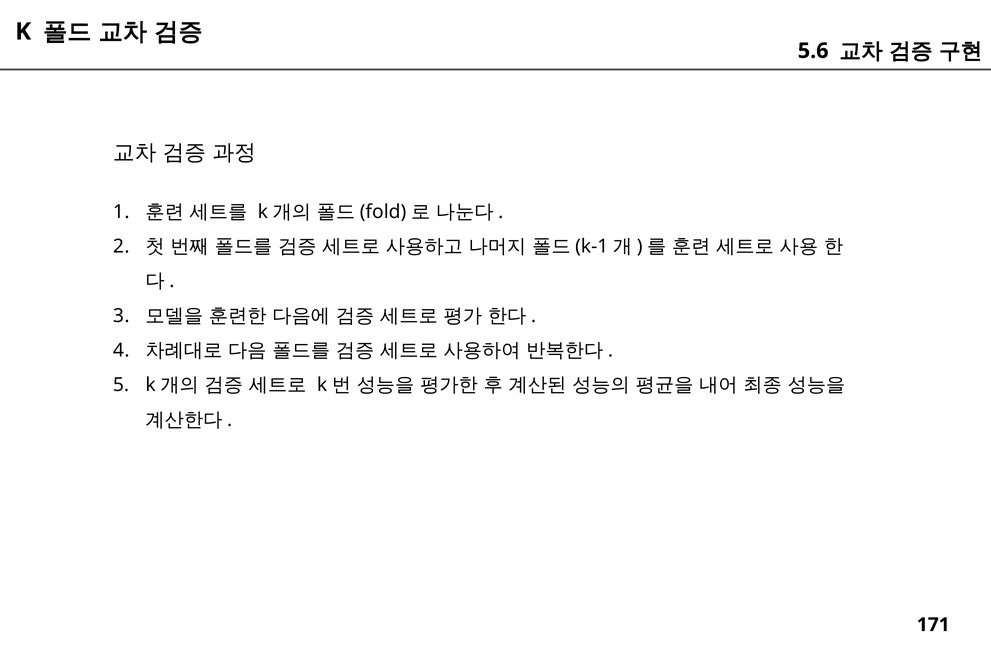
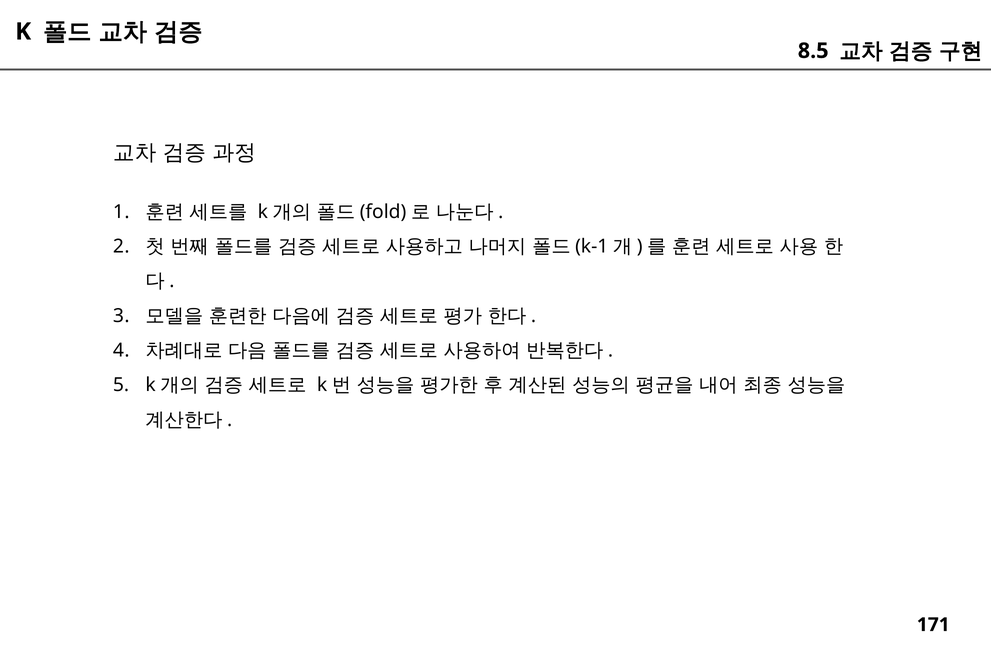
5.6: 5.6 -> 8.5 (813, 51)
